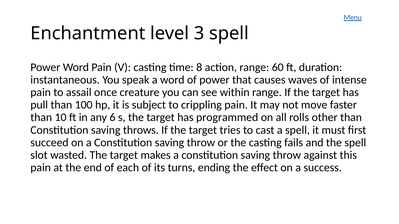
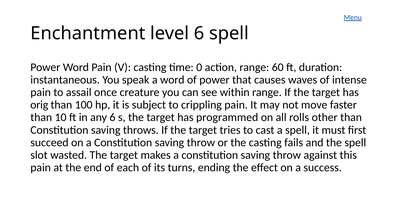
level 3: 3 -> 6 (199, 34)
8: 8 -> 0 (199, 67)
pull: pull -> orig (39, 105)
